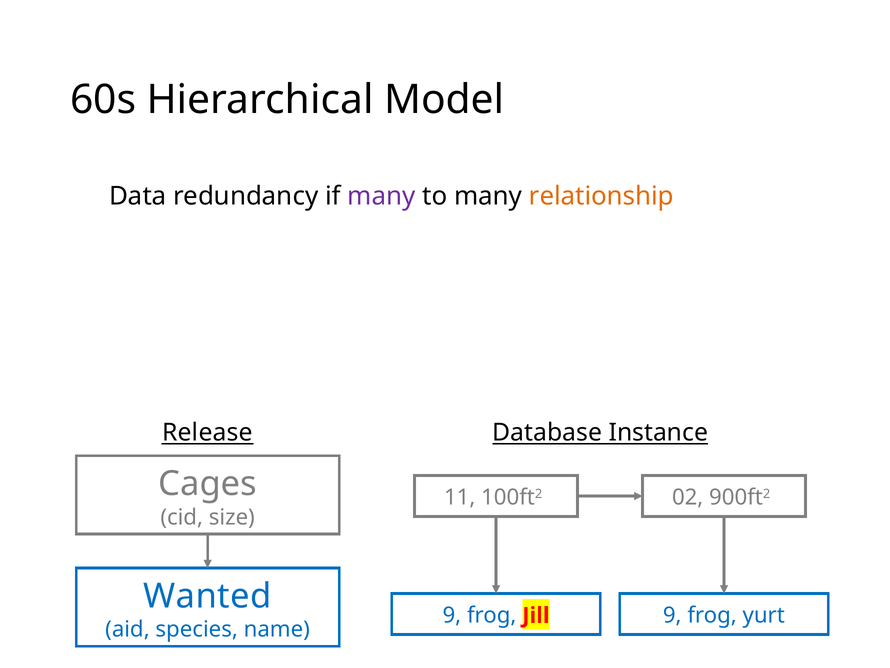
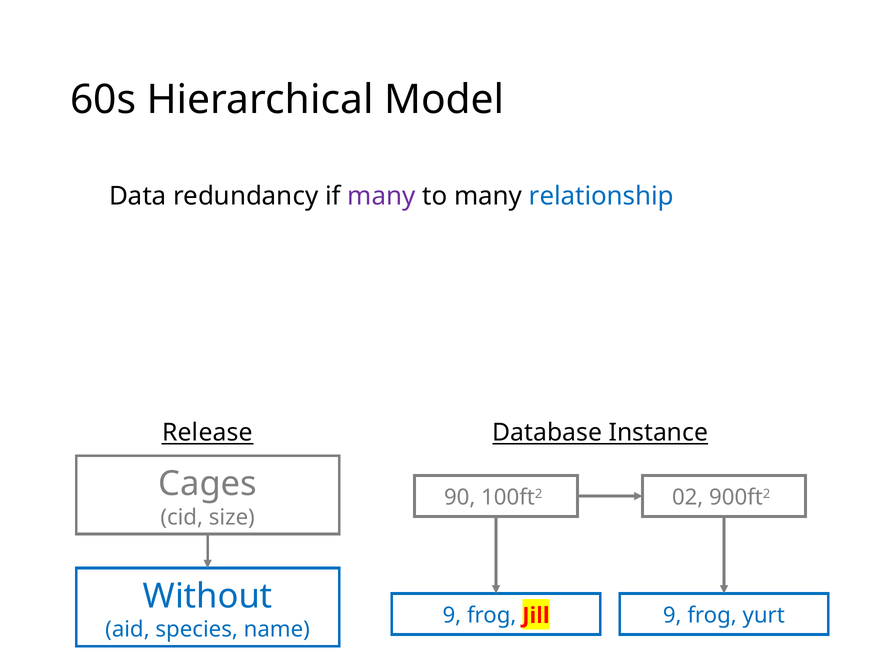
relationship colour: orange -> blue (601, 196)
11: 11 -> 90 (460, 497)
Wanted: Wanted -> Without (208, 596)
